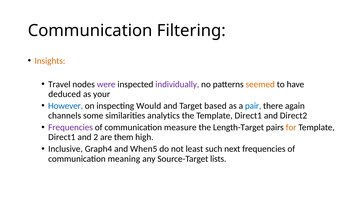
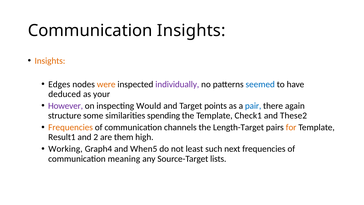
Communication Filtering: Filtering -> Insights (191, 31)
Travel: Travel -> Edges (59, 84)
were colour: purple -> orange (106, 84)
seemed colour: orange -> blue (260, 84)
However colour: blue -> purple (66, 106)
based: based -> points (216, 106)
channels: channels -> structure (65, 116)
analytics: analytics -> spending (164, 116)
the Template Direct1: Direct1 -> Check1 (248, 116)
Direct2: Direct2 -> These2 (293, 116)
Frequencies colour: purple -> orange (71, 127)
measure: measure -> channels (180, 127)
Direct1: Direct1 -> Result1 (62, 137)
Inclusive: Inclusive -> Working (65, 149)
